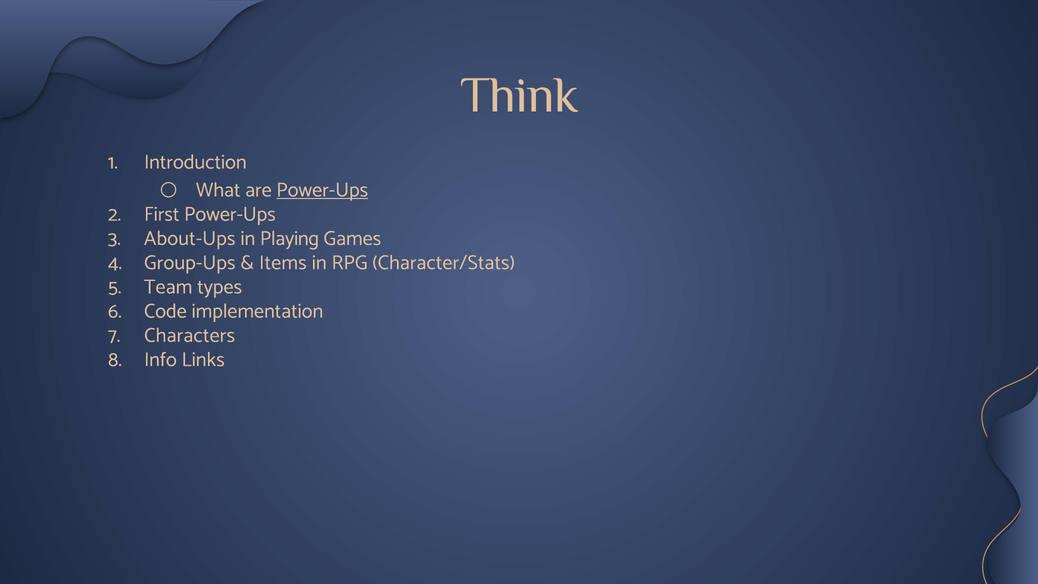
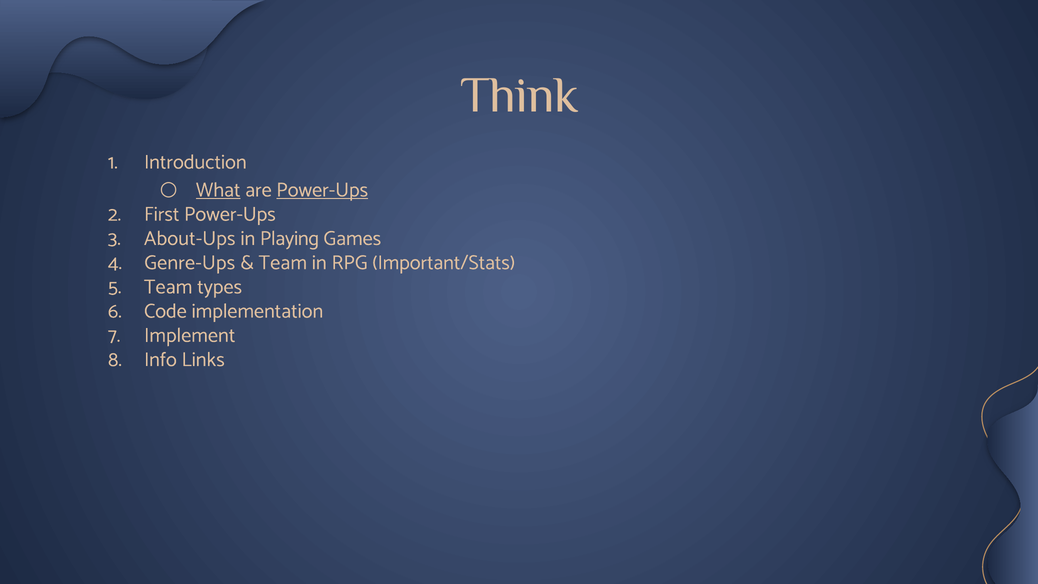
What underline: none -> present (218, 190)
Group-Ups: Group-Ups -> Genre-Ups (190, 262)
Items: Items -> Team (283, 262)
Character/Stats: Character/Stats -> Important/Stats (444, 262)
Characters: Characters -> Implement (190, 335)
